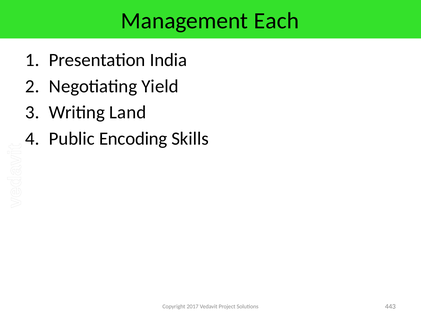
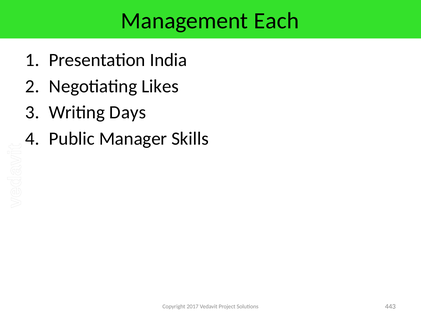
Yield: Yield -> Likes (160, 86)
Land: Land -> Days (128, 113)
Encoding: Encoding -> Manager (133, 139)
